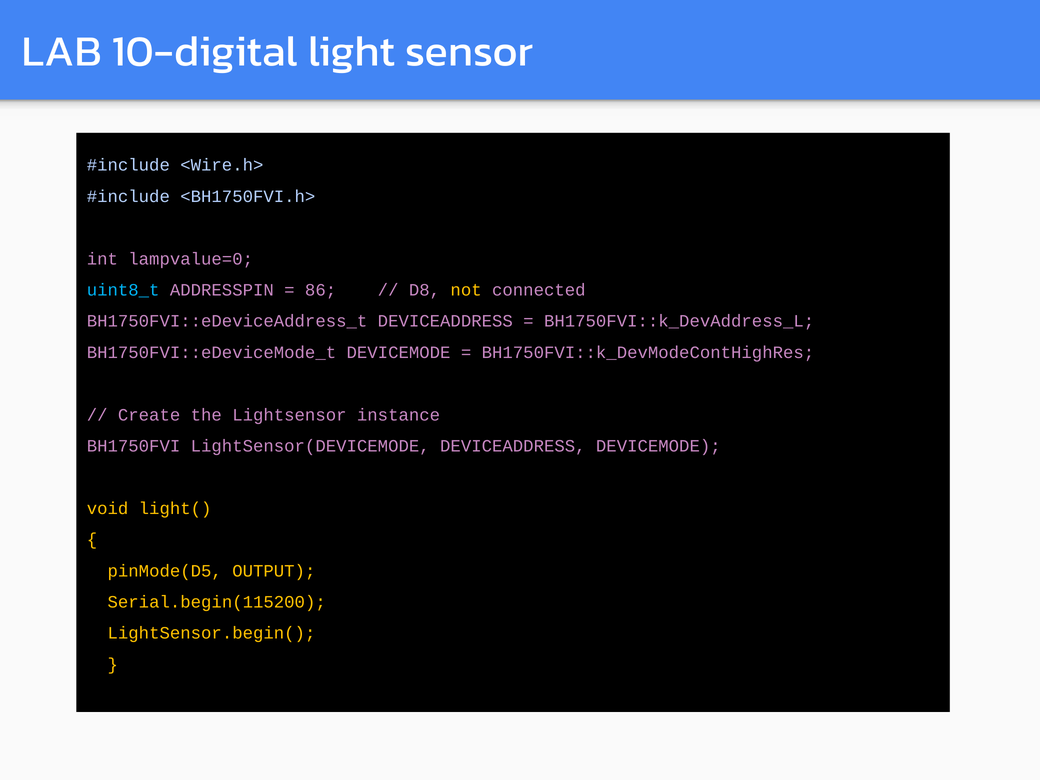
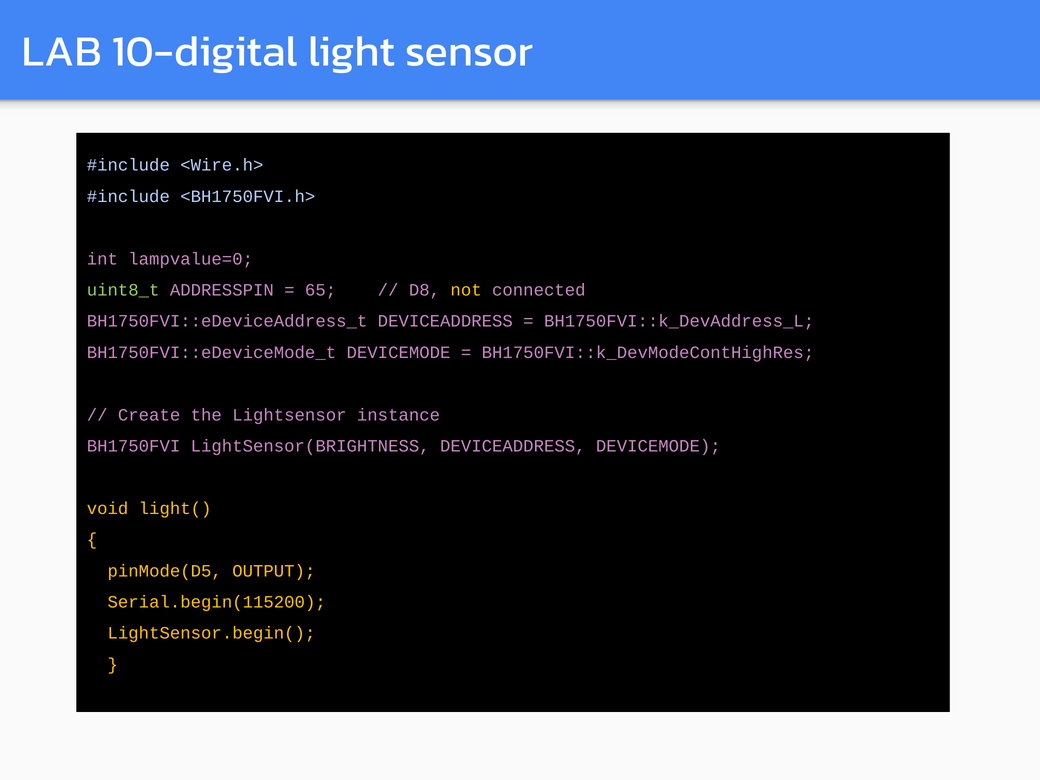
uint8_t colour: light blue -> light green (123, 290)
86: 86 -> 65 (321, 290)
LightSensor(DEVICEMODE: LightSensor(DEVICEMODE -> LightSensor(BRIGHTNESS (310, 446)
